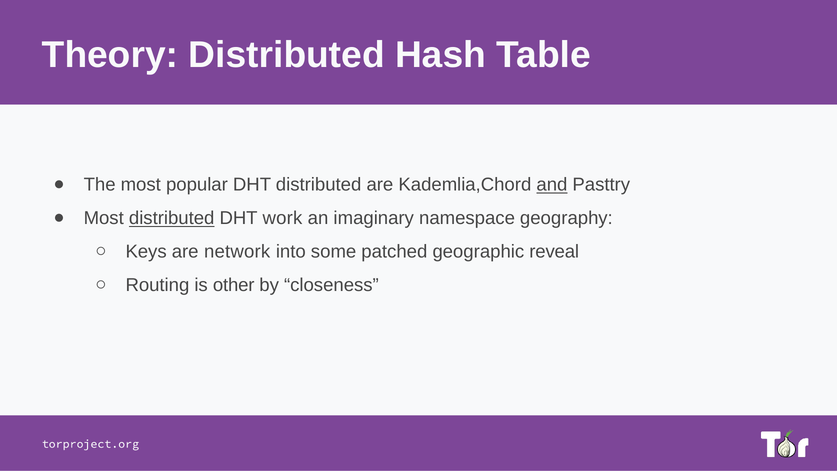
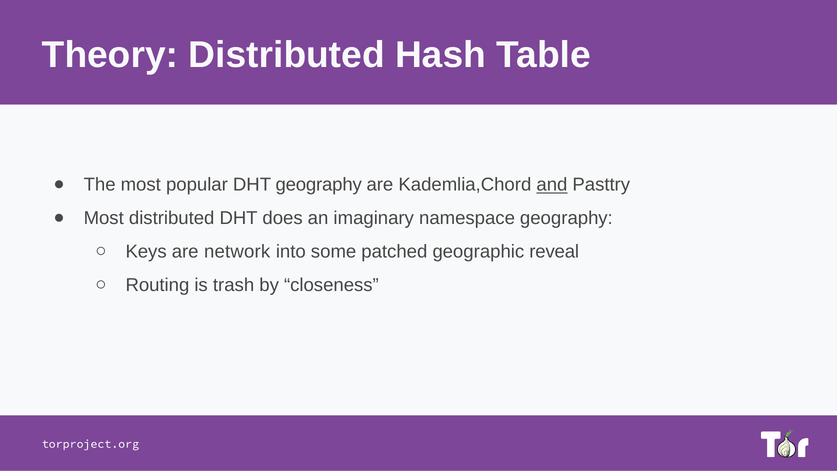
DHT distributed: distributed -> geography (319, 185)
distributed underline: present -> none (172, 218)
work: work -> does (283, 218)
other: other -> trash (234, 285)
